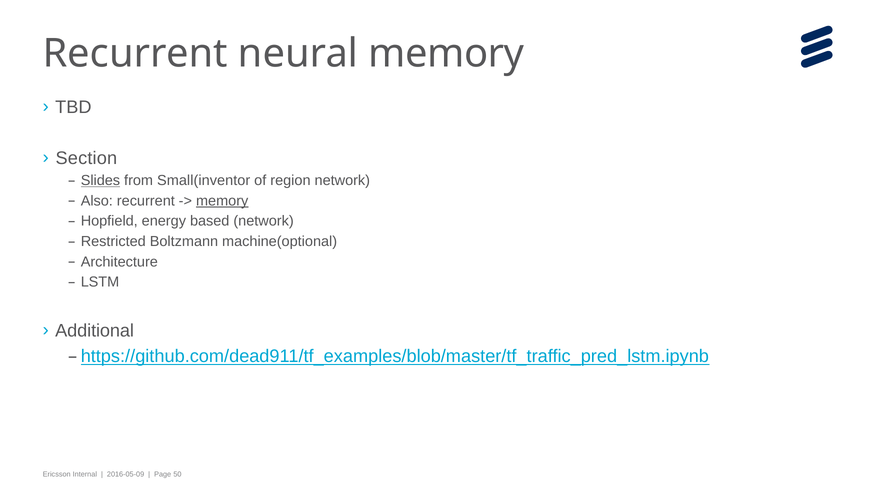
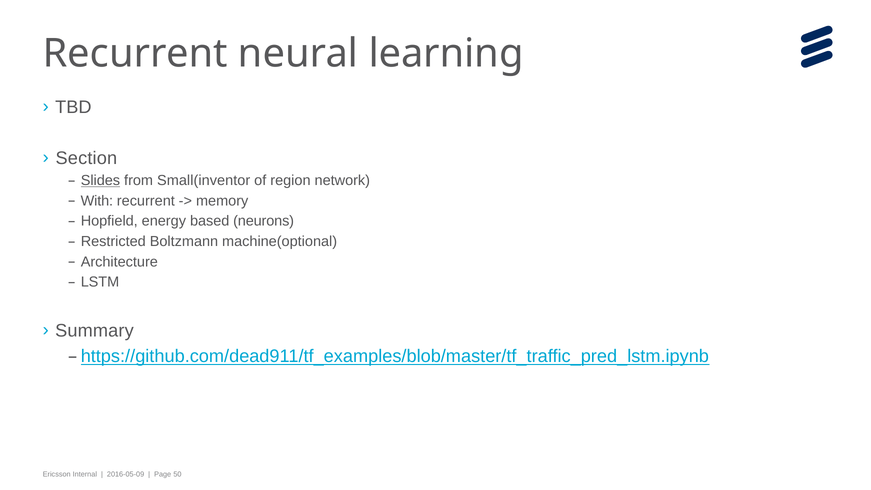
neural memory: memory -> learning (446, 53)
Also: Also -> With (97, 201)
memory underline: present -> none (222, 201)
based network: network -> neurons (264, 221)
Additional: Additional -> Summary (94, 331)
